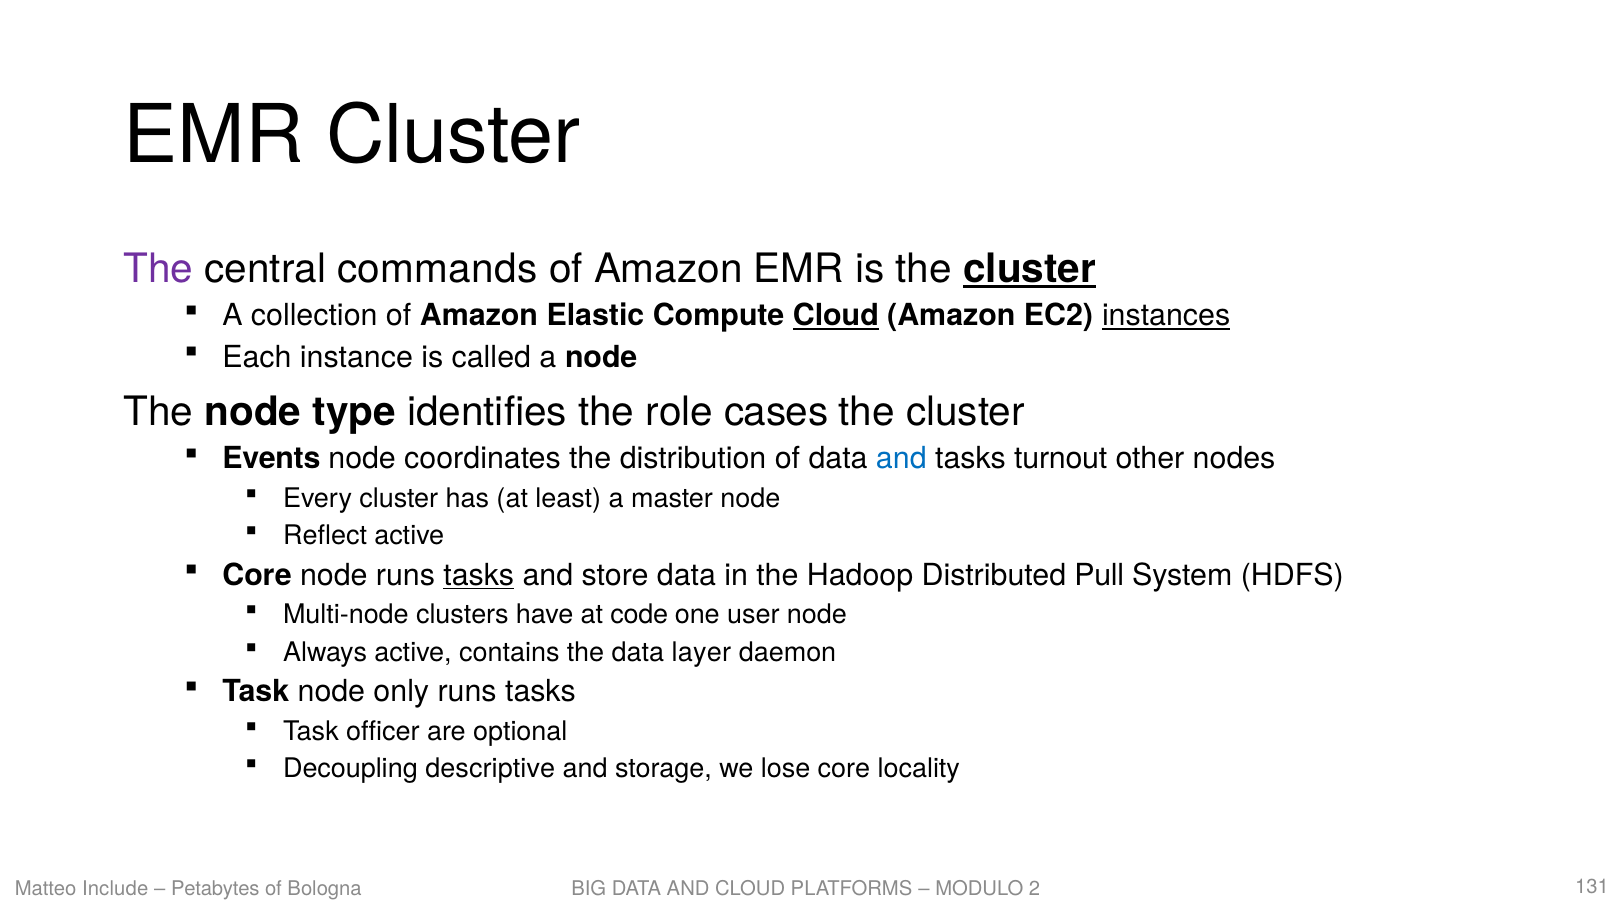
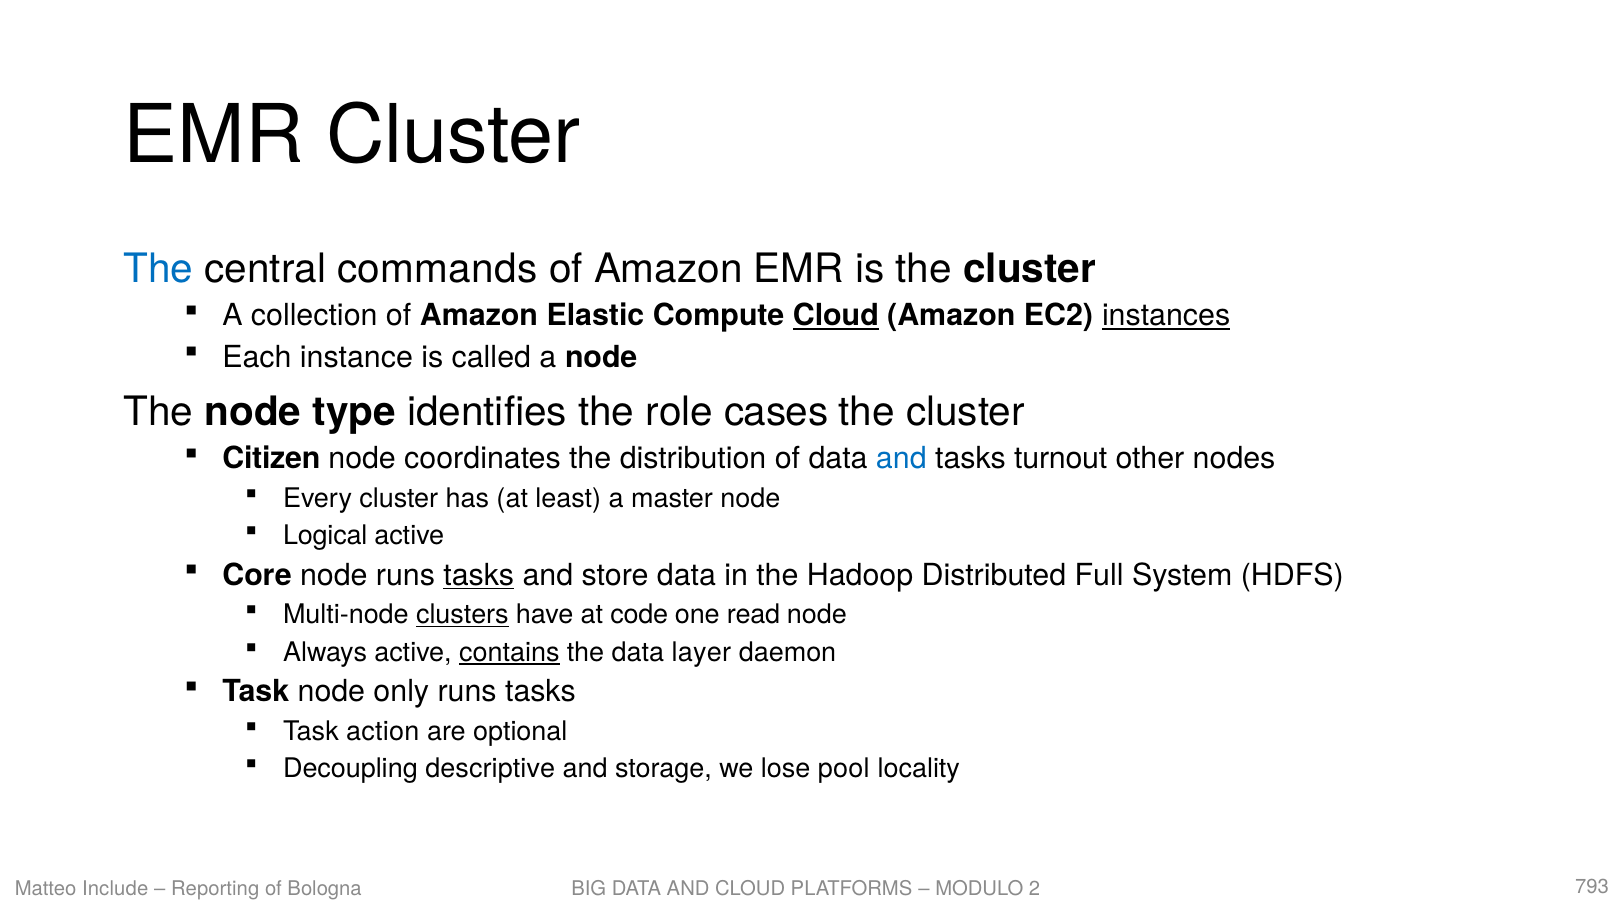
The colour: purple -> blue (158, 269)
cluster underline: present -> none (1030, 269)
Events: Events -> Citizen (271, 459)
Reflect: Reflect -> Logical (325, 536)
Pull: Pull -> Full (1099, 575)
clusters underline: none -> present (462, 615)
user: user -> read (753, 615)
contains underline: none -> present (509, 652)
officer: officer -> action (383, 731)
lose core: core -> pool (844, 769)
Petabytes: Petabytes -> Reporting (215, 889)
131: 131 -> 793 (1592, 887)
